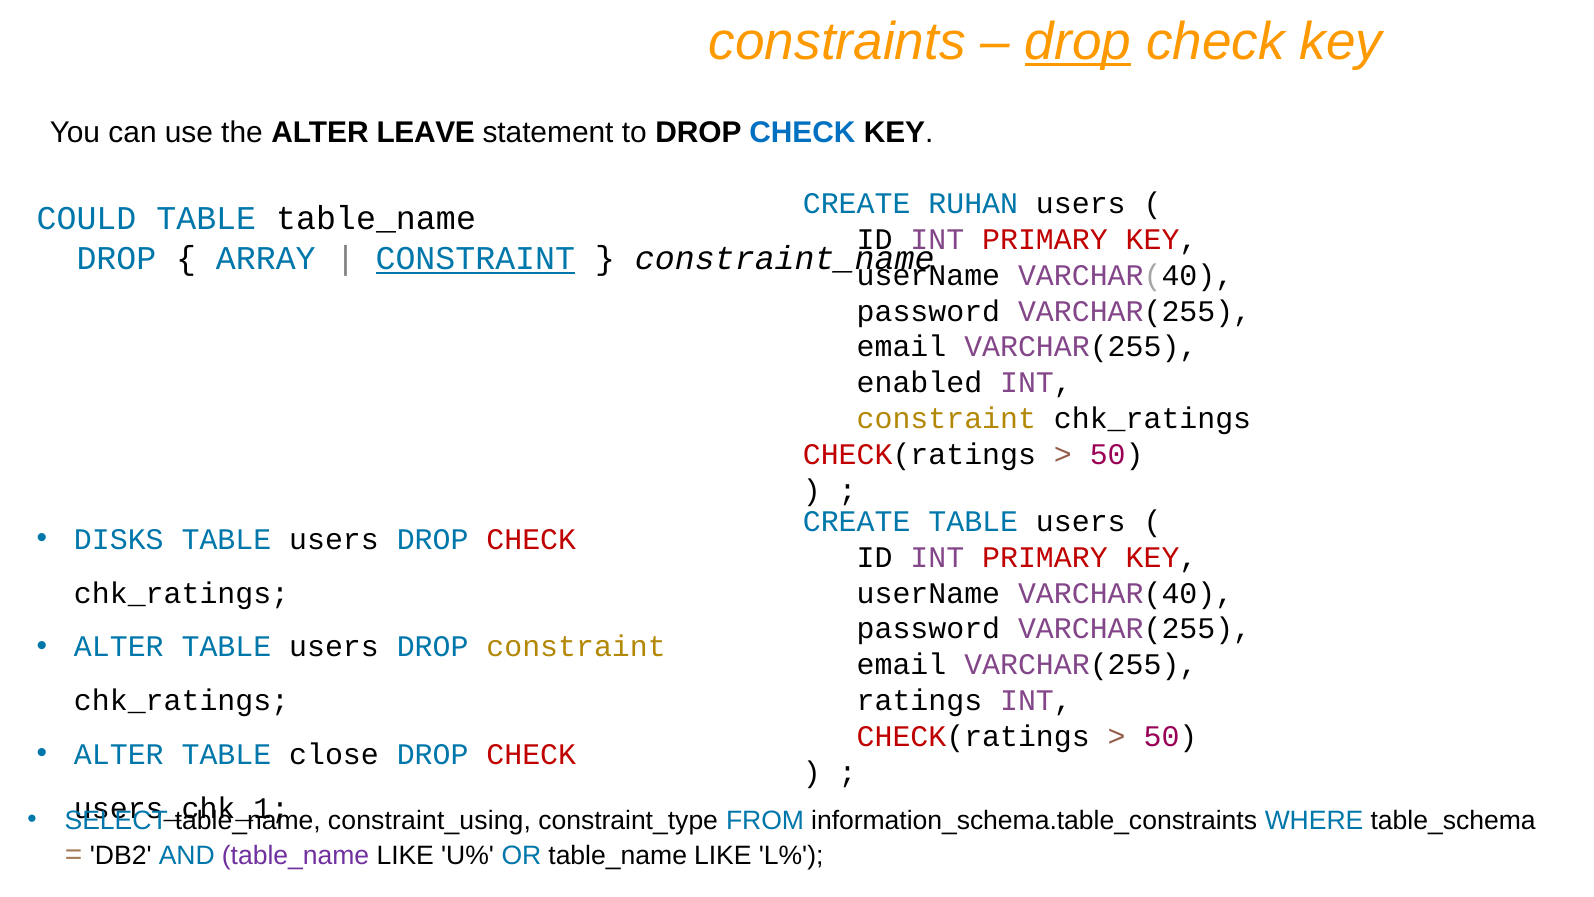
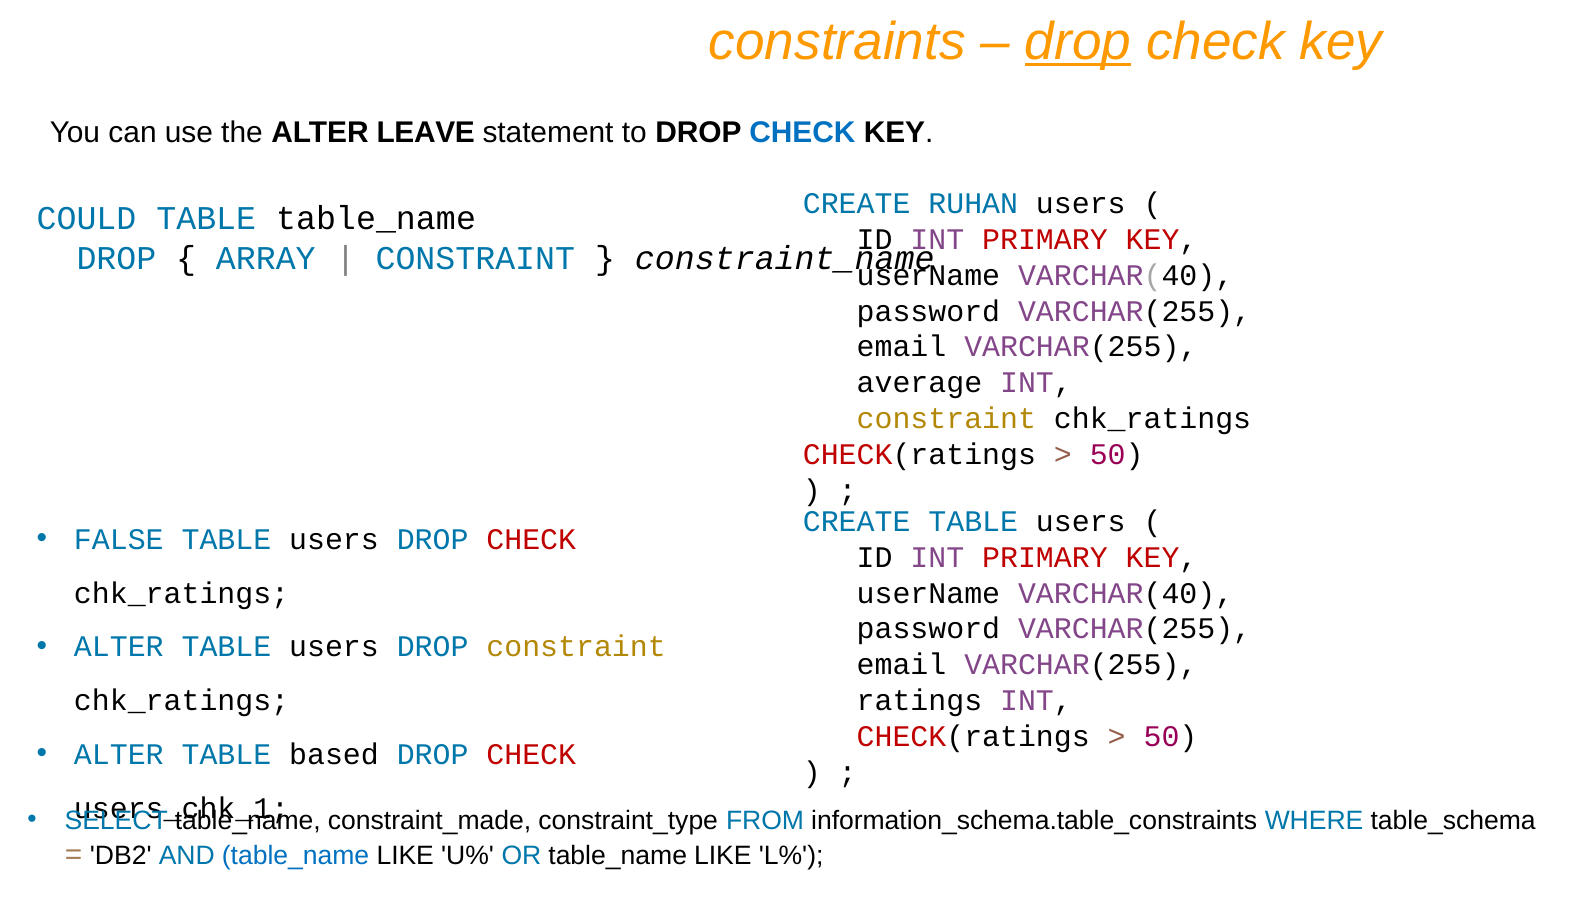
CONSTRAINT underline: present -> none (475, 259)
enabled: enabled -> average (919, 383)
DISKS: DISKS -> FALSE (119, 539)
close: close -> based (334, 754)
constraint_using: constraint_using -> constraint_made (430, 820)
table_name colour: purple -> blue (296, 856)
